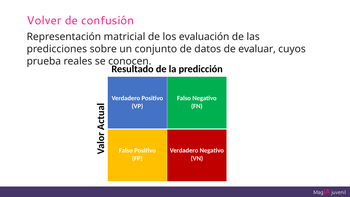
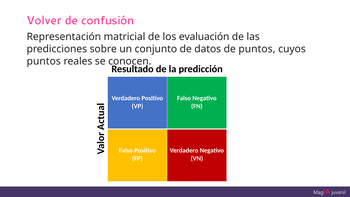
de evaluar: evaluar -> puntos (257, 49)
prueba: prueba -> puntos (44, 61)
